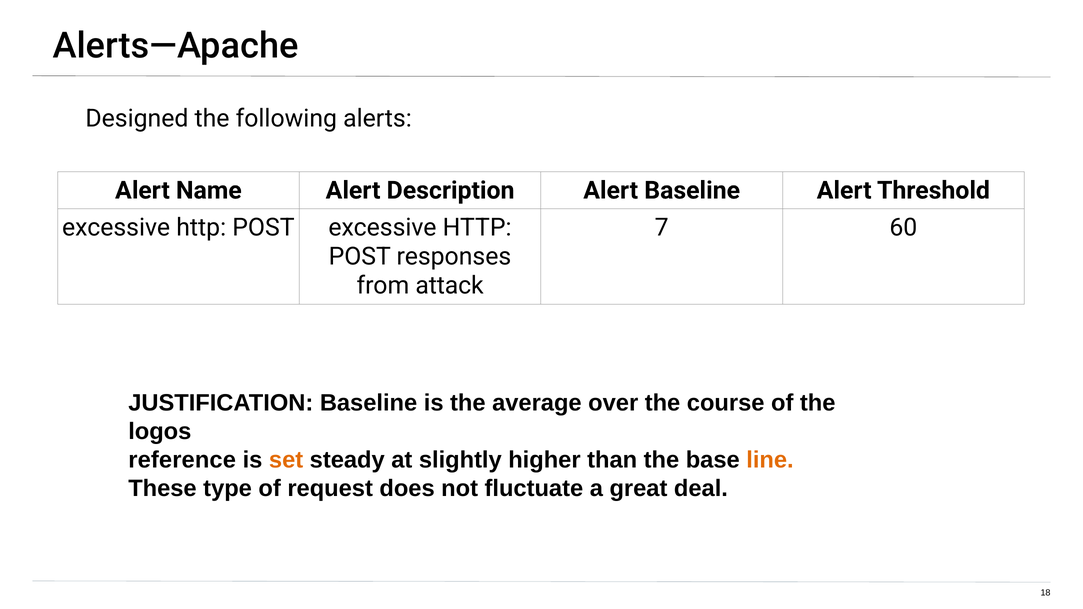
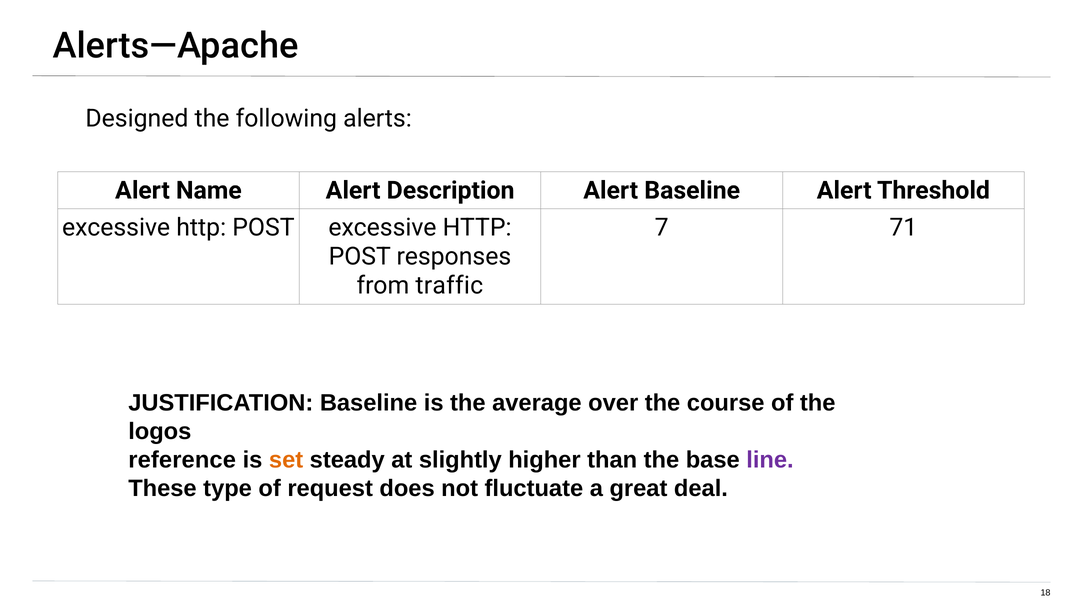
60: 60 -> 71 (903, 228)
attack: attack -> traffic (449, 286)
line colour: orange -> purple (770, 460)
